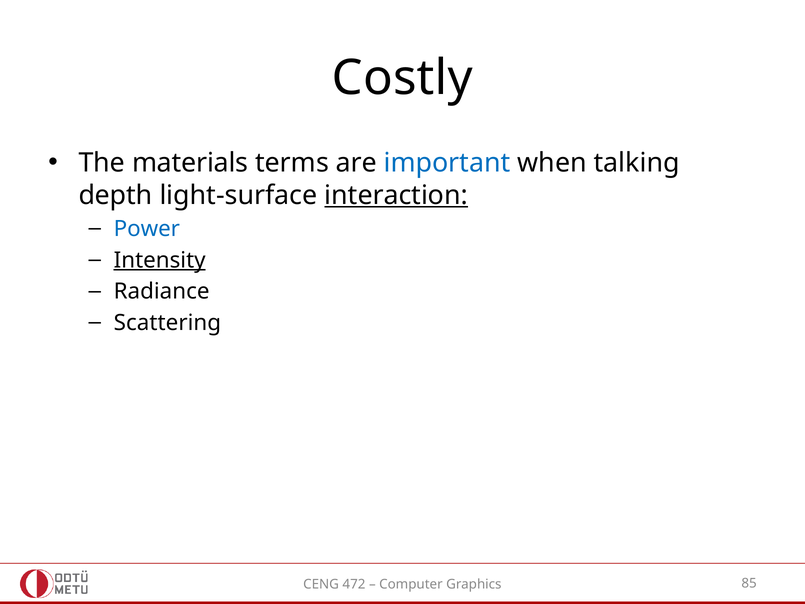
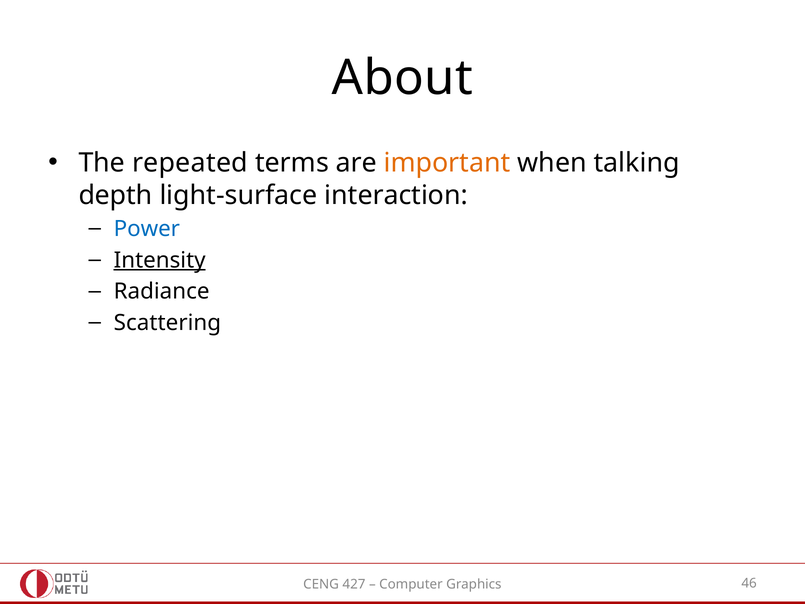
Costly: Costly -> About (402, 78)
materials: materials -> repeated (190, 163)
important colour: blue -> orange (447, 163)
interaction underline: present -> none (396, 195)
472: 472 -> 427 (354, 584)
85: 85 -> 46 (749, 583)
